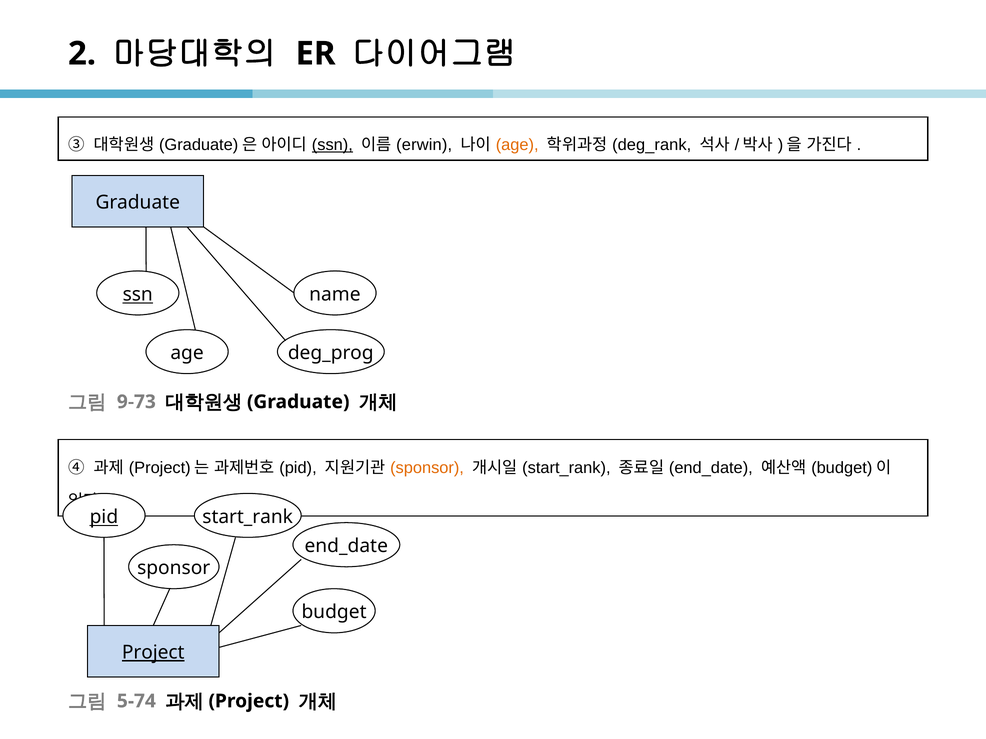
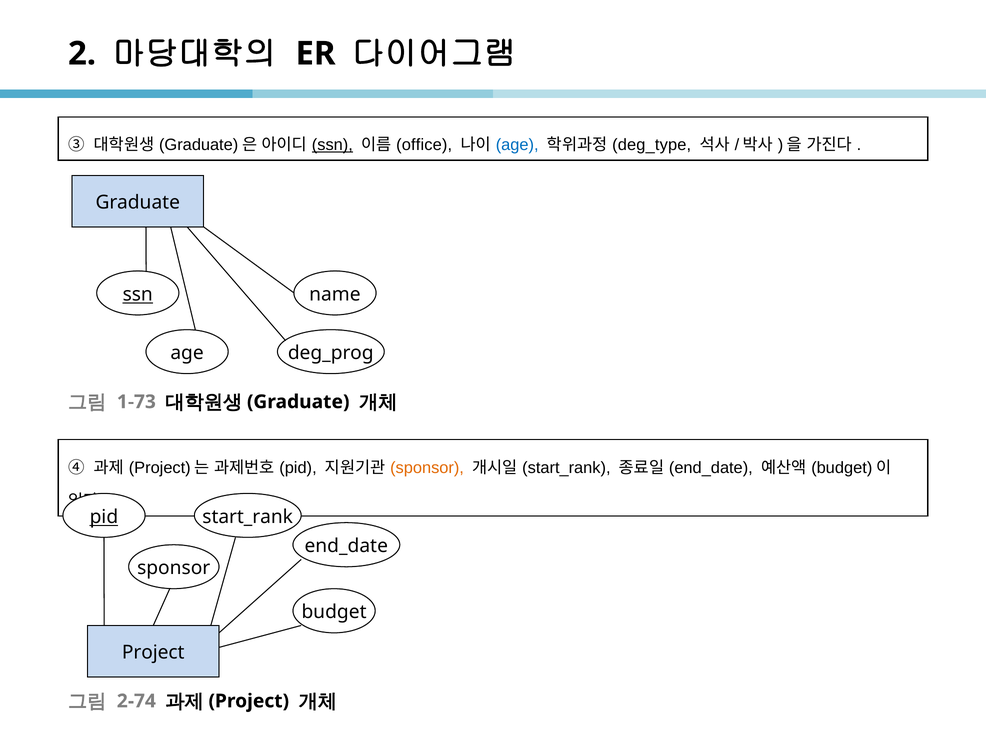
erwin: erwin -> office (424, 145)
age colour: orange -> blue (517, 145)
deg_rank: deg_rank -> deg_type (652, 145)
9-73: 9-73 -> 1-73 (136, 402)
Project underline: present -> none (153, 653)
5-74: 5-74 -> 2-74 (136, 701)
